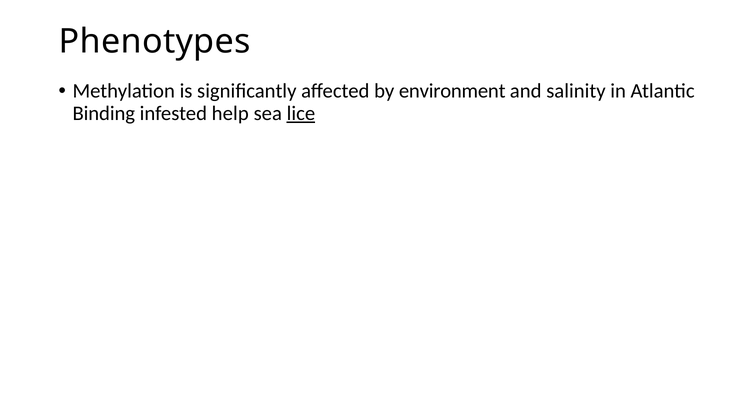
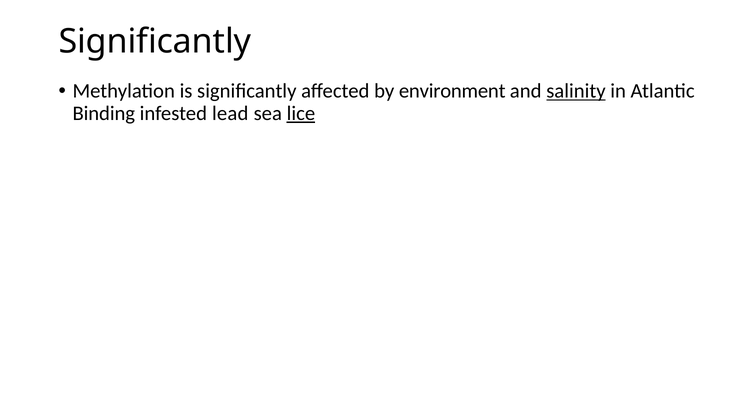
Phenotypes: Phenotypes -> Significantly (155, 41)
salinity underline: none -> present (576, 91)
help: help -> lead (230, 114)
